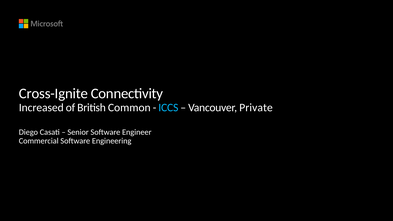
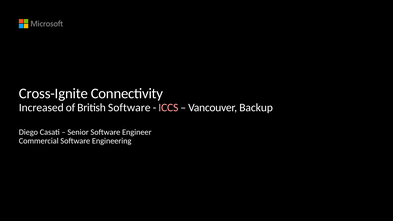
British Common: Common -> Software (129, 108)
ICCS colour: light blue -> pink (168, 108)
Private: Private -> Backup (256, 108)
